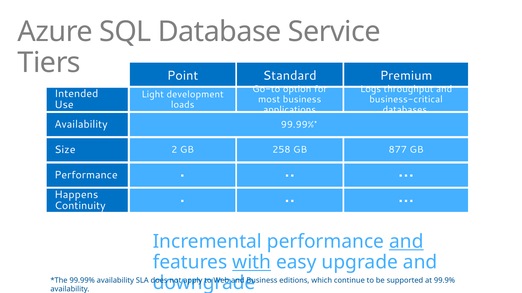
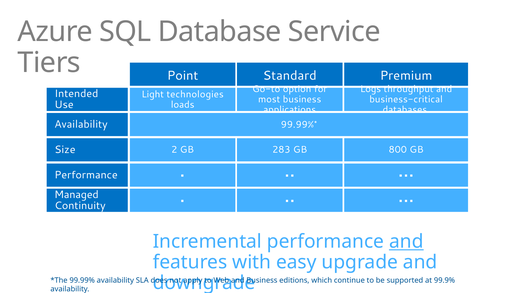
development: development -> technologies (195, 94)
258: 258 -> 283 (281, 150)
877: 877 -> 800 (398, 150)
Happens: Happens -> Managed (76, 195)
with underline: present -> none (252, 263)
